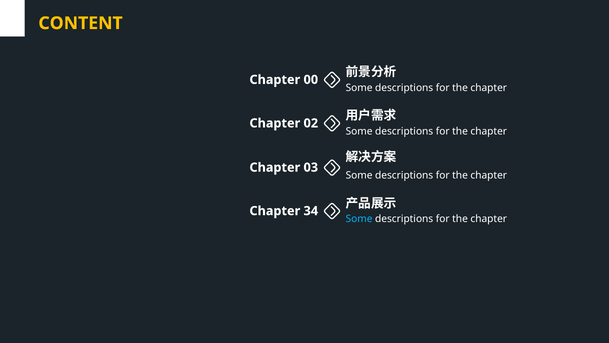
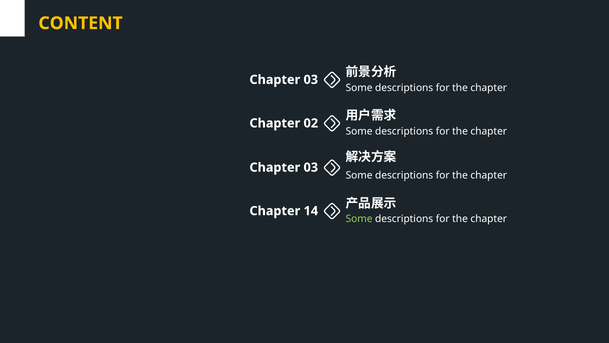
00: 00 -> 03 (311, 80)
34: 34 -> 14 (311, 211)
Some colour: light blue -> light green (359, 219)
